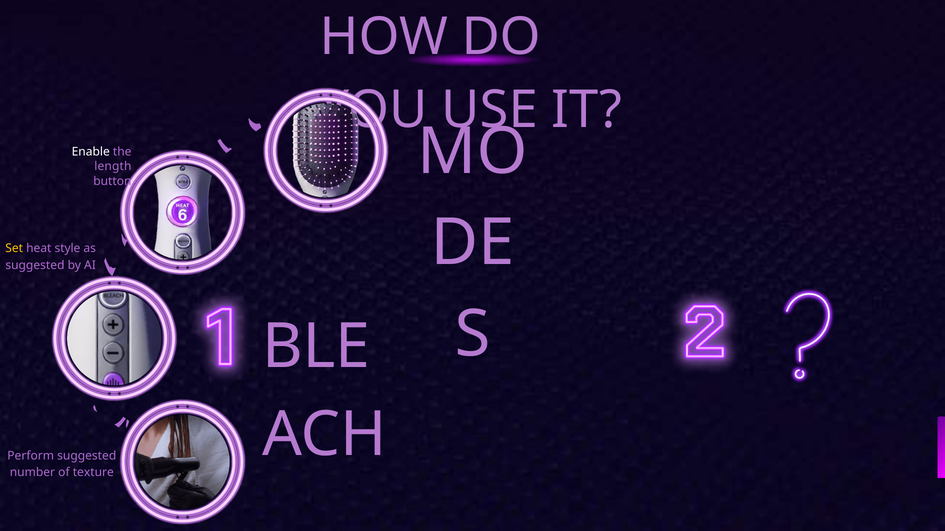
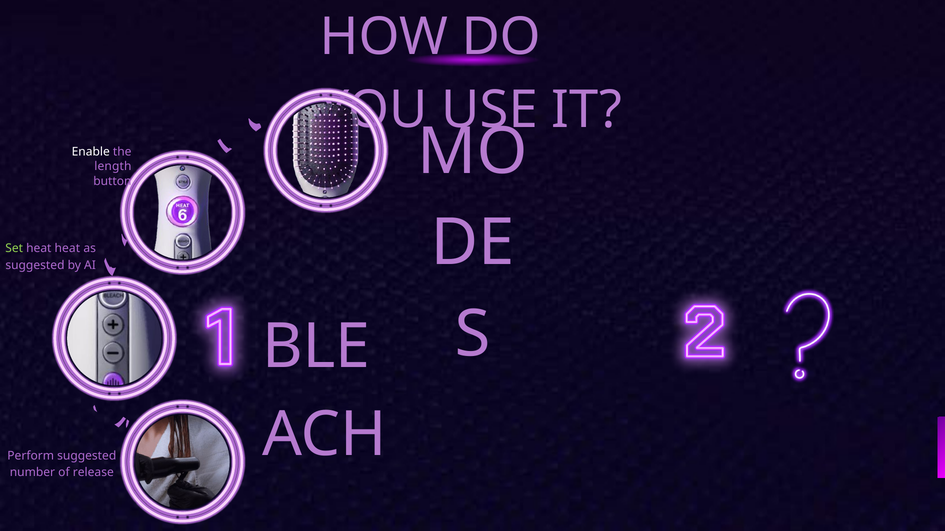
Set colour: yellow -> light green (14, 249)
heat style: style -> heat (67, 249)
texture: texture -> release (93, 473)
